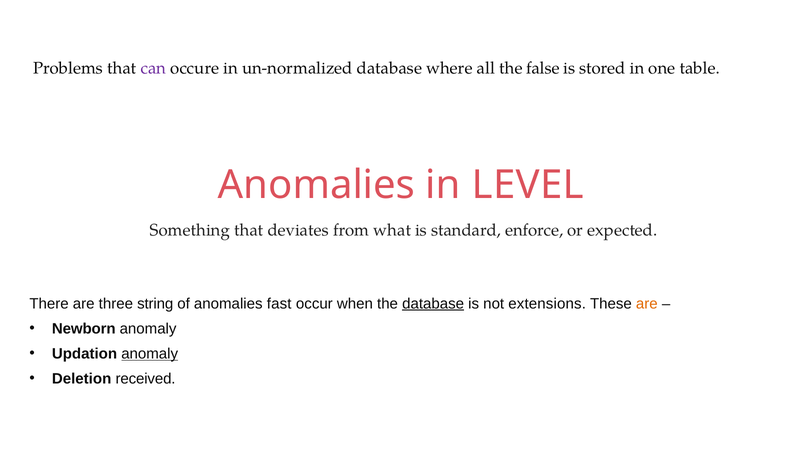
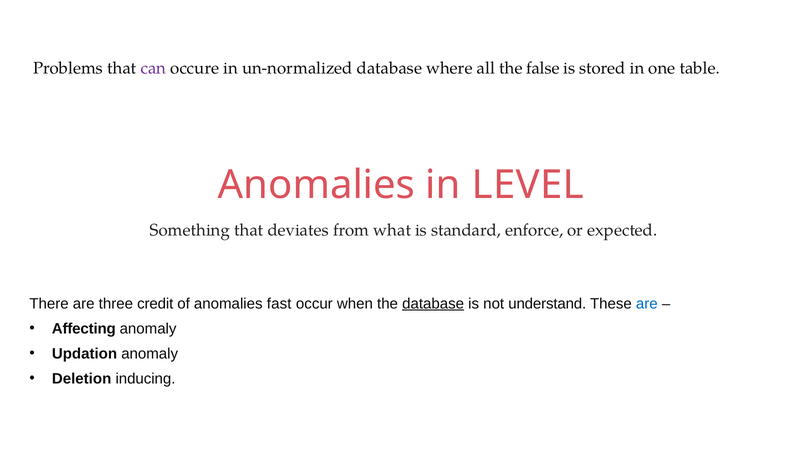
string: string -> credit (155, 304)
extensions: extensions -> understand (547, 304)
are colour: orange -> blue (647, 304)
Newborn: Newborn -> Affecting (84, 329)
anomaly underline: present -> none (150, 354)
received: received -> inducing (145, 379)
